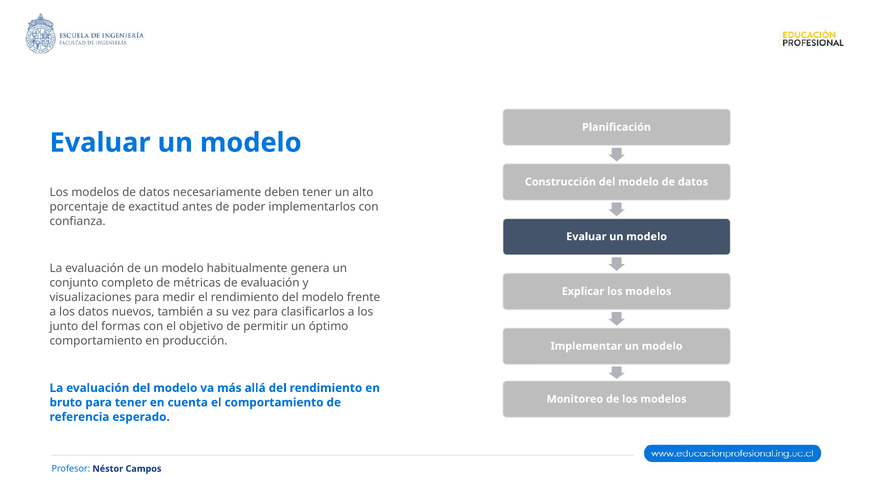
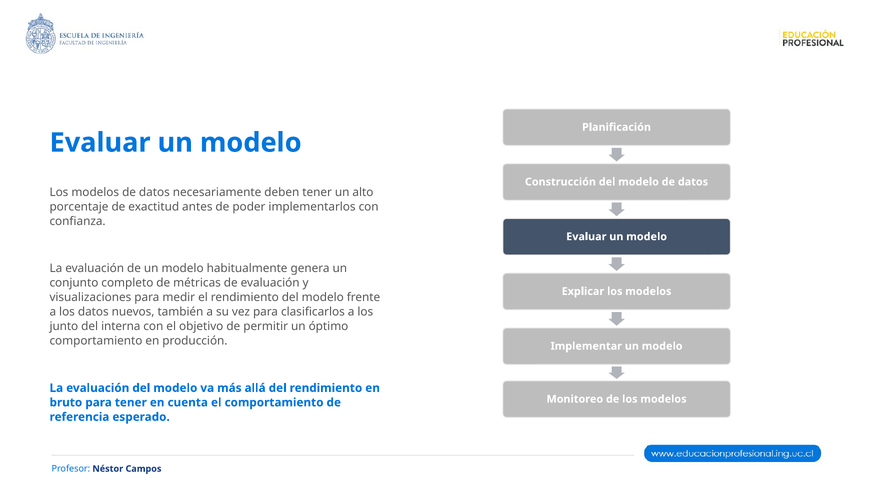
formas: formas -> interna (121, 326)
